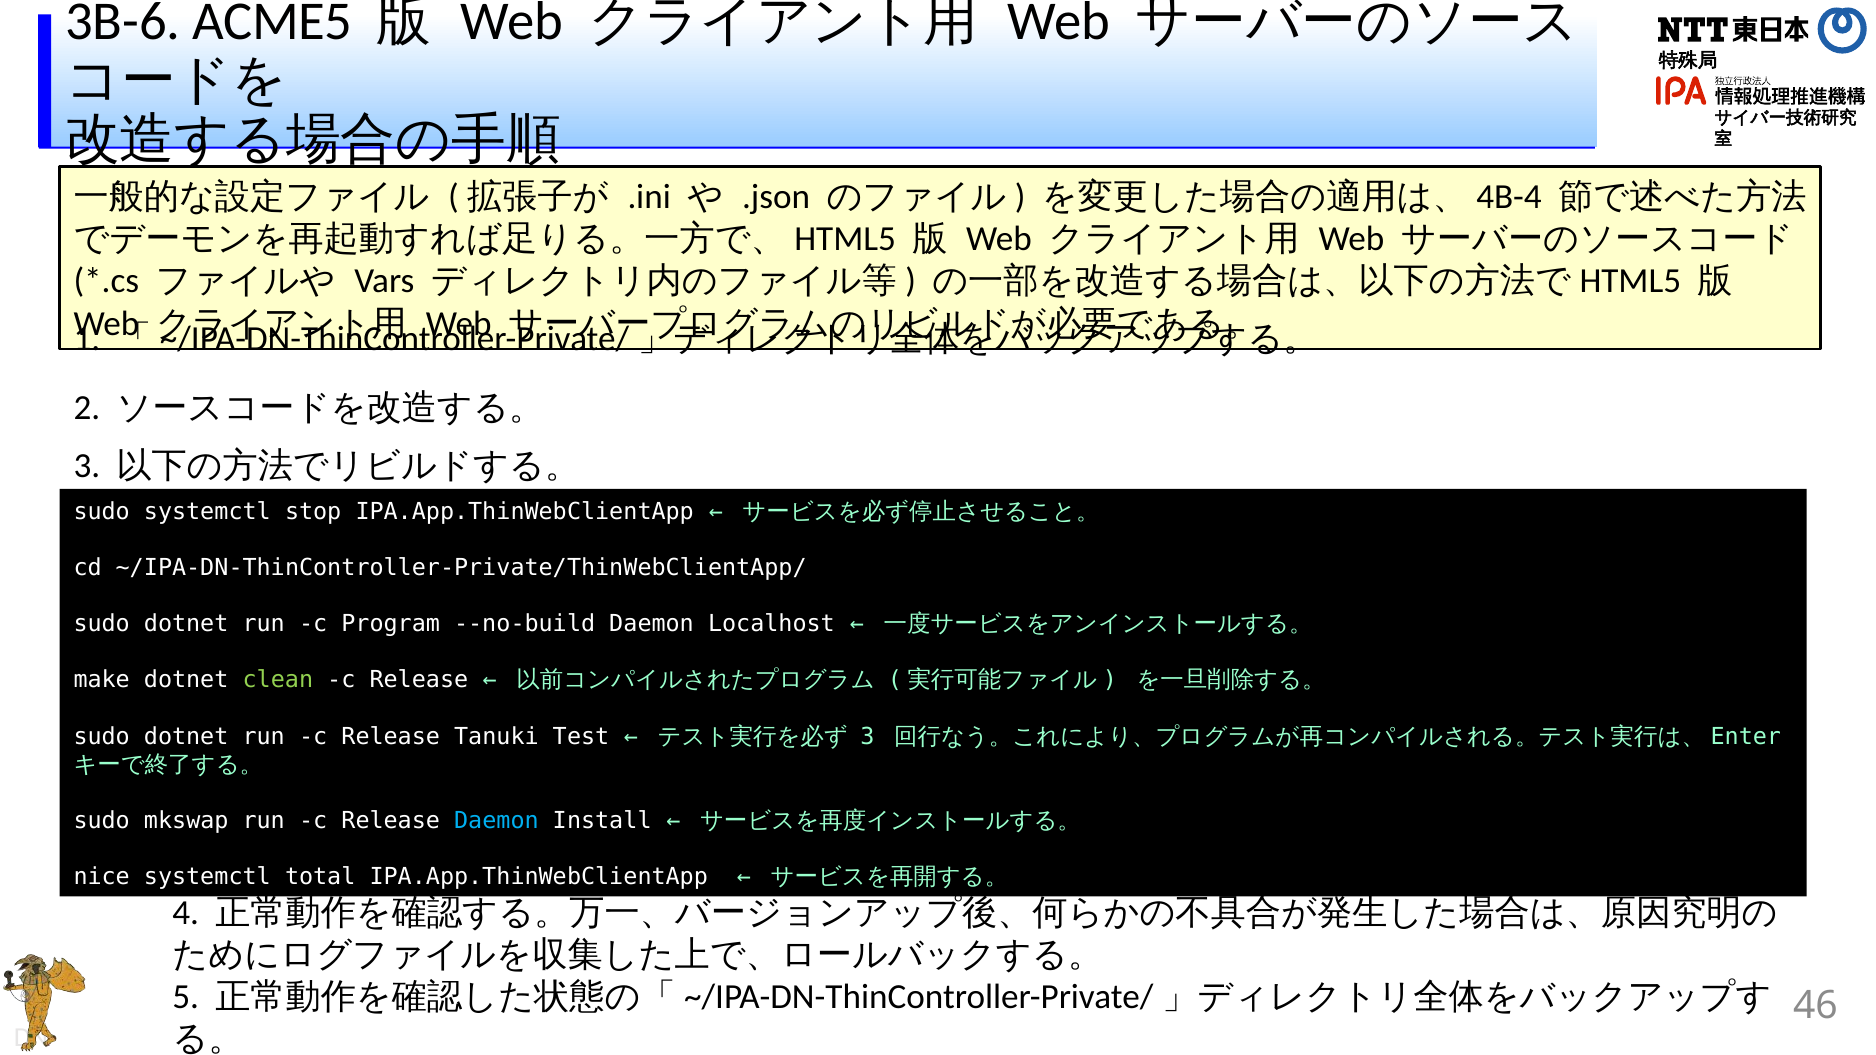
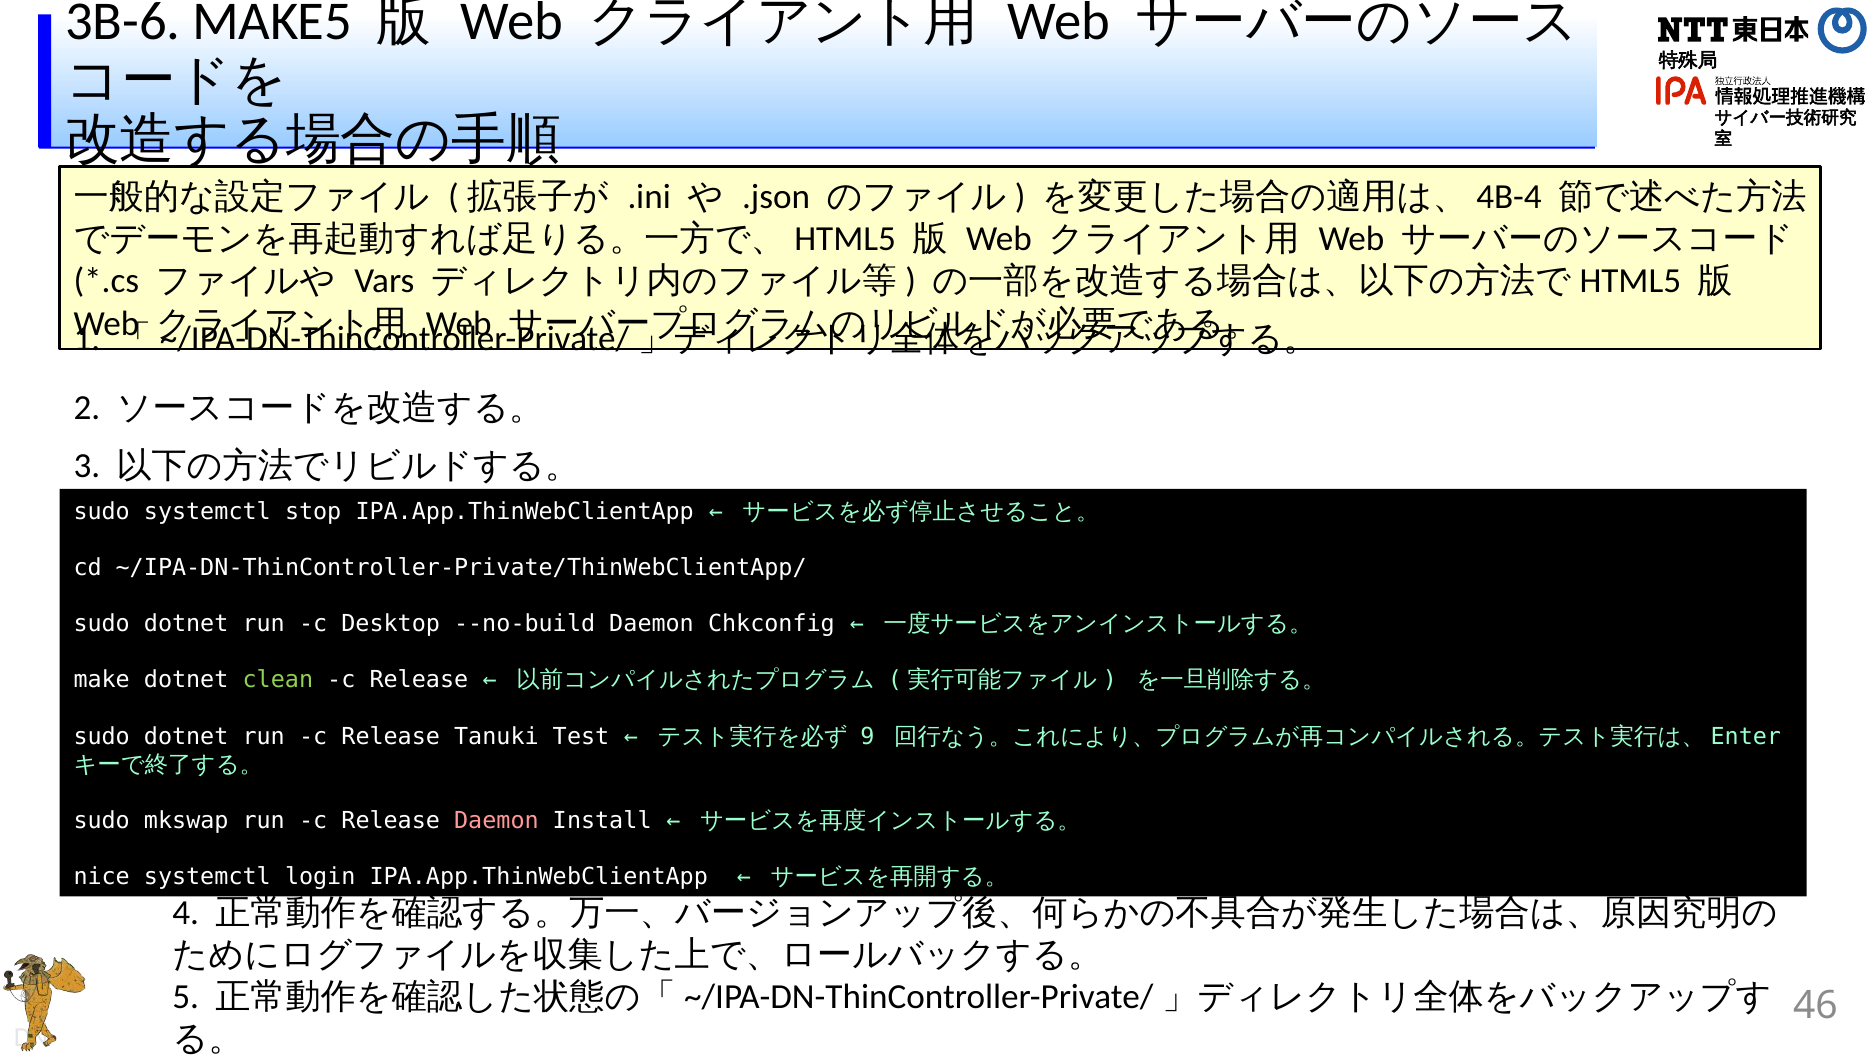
ACME5: ACME5 -> MAKE5 (272, 21)
Program: Program -> Desktop (391, 624)
Localhost: Localhost -> Chkconfig (771, 624)
3: 3 -> 9 (867, 737)
Daemon colour: light blue -> pink (496, 821)
total: total -> login (320, 877)
